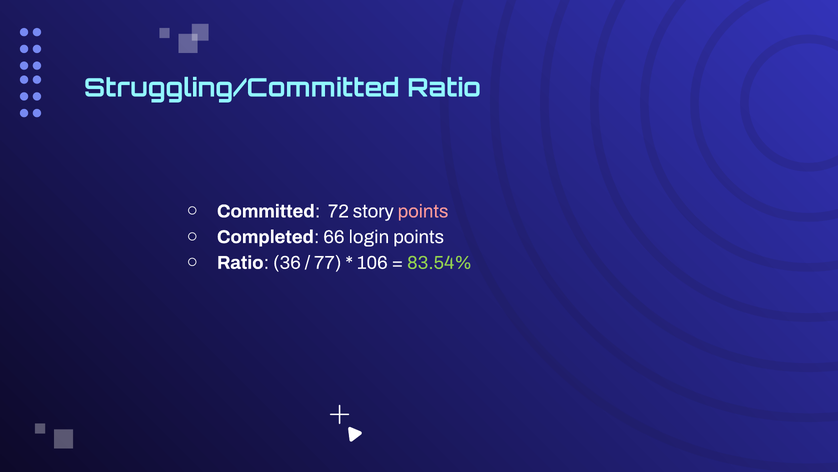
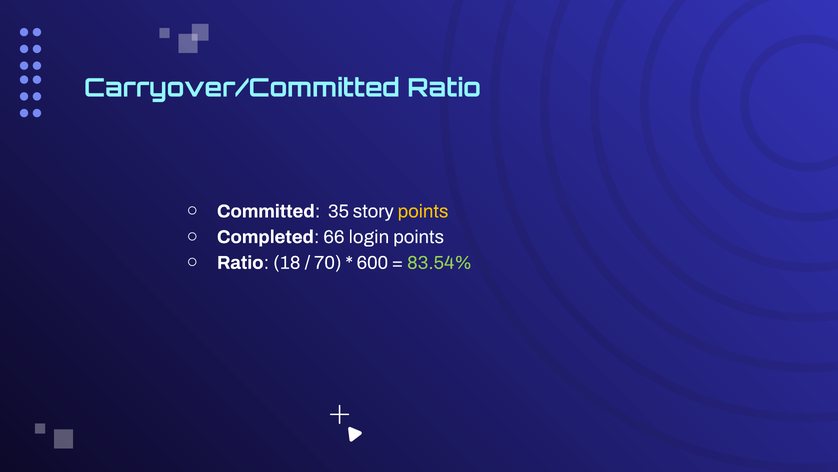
Struggling/Committed: Struggling/Committed -> Carryover/Committed (242, 88)
72: 72 -> 35 (338, 211)
points colour: pink -> yellow (423, 211)
36: 36 -> 18 (287, 262)
77: 77 -> 70 (328, 262)
106: 106 -> 600 (372, 262)
